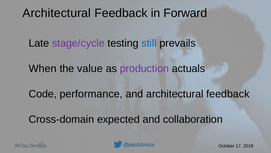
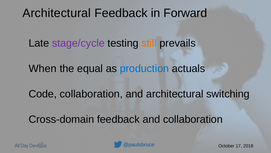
still colour: blue -> orange (149, 43)
value: value -> equal (90, 68)
production colour: purple -> blue (144, 68)
Code performance: performance -> collaboration (91, 94)
and architectural feedback: feedback -> switching (228, 94)
Cross-domain expected: expected -> feedback (118, 119)
